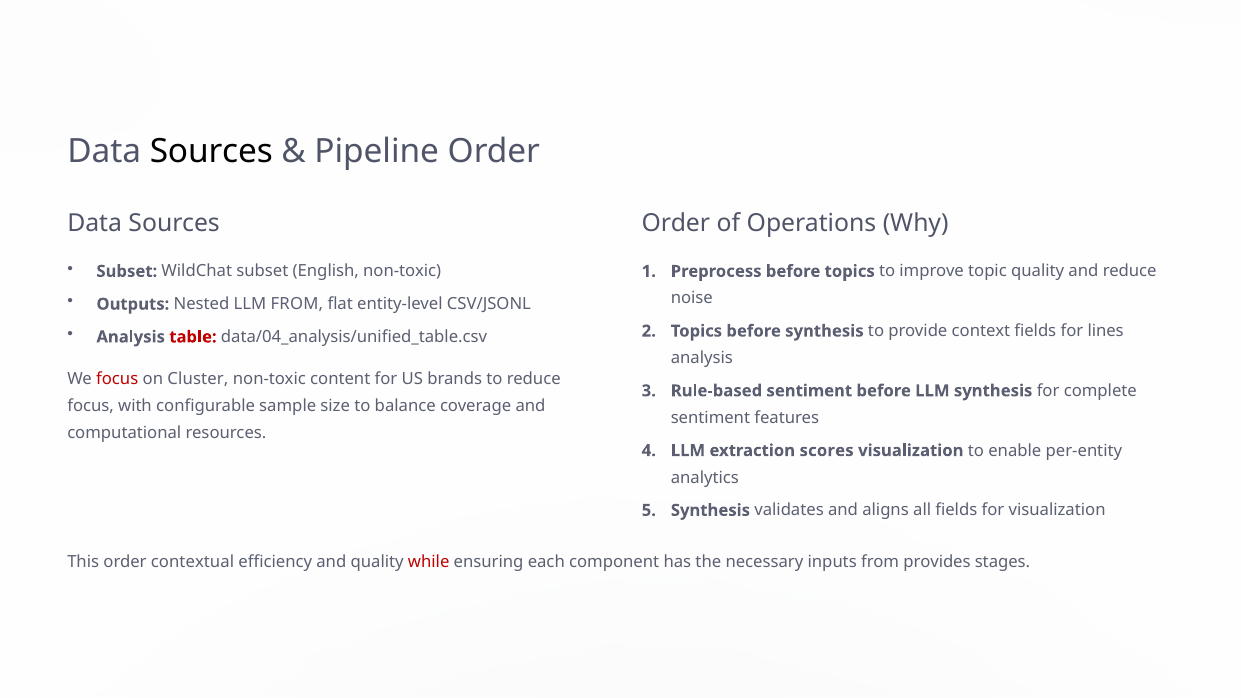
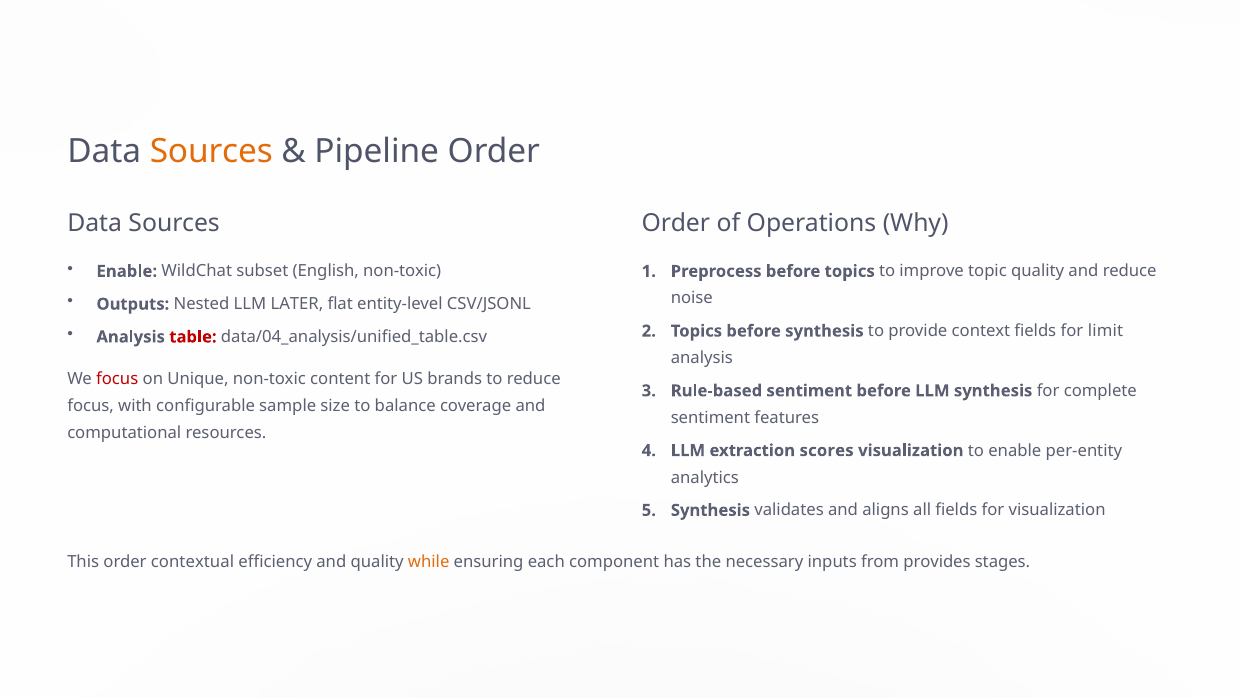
Sources colour: black -> orange (211, 151)
Subset: Subset -> Enable (127, 271)
LLM FROM: FROM -> LATER (297, 304)
lines: lines -> limit (1106, 331)
Cluster: Cluster -> Unique (198, 379)
while colour: red -> orange (429, 562)
